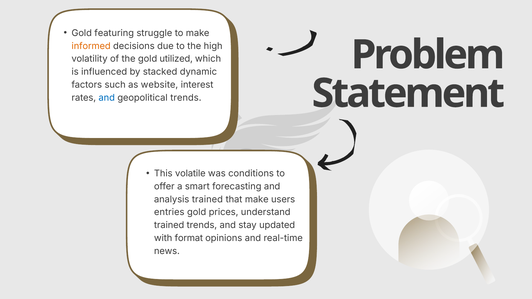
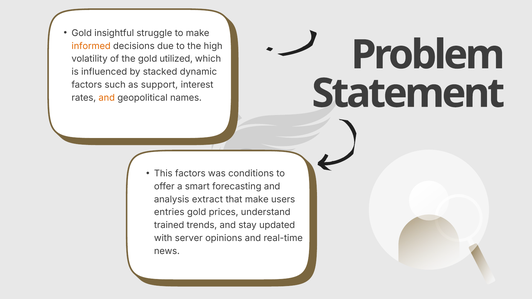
featuring: featuring -> insightful (114, 33)
website: website -> support (159, 85)
and colour: blue -> orange (107, 98)
geopolitical trends: trends -> names (186, 98)
This volatile: volatile -> factors (190, 174)
analysis trained: trained -> extract (207, 199)
format: format -> server (189, 238)
